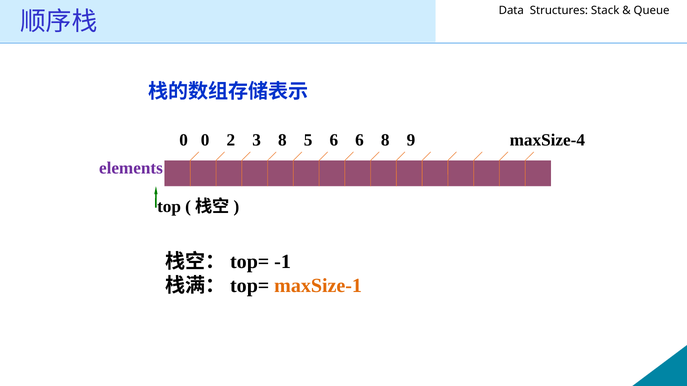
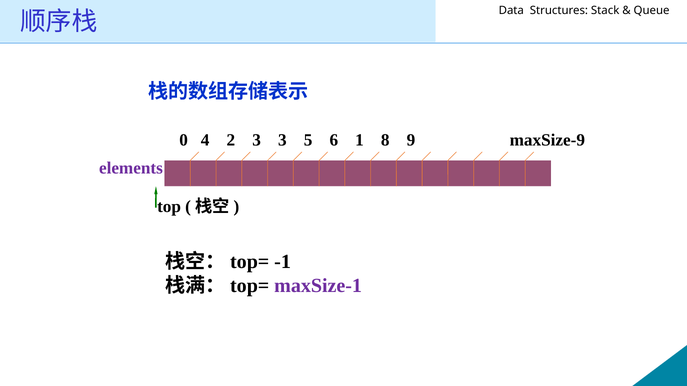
0 0: 0 -> 4 (205, 140)
3 8: 8 -> 3 (282, 140)
6 6: 6 -> 1 (360, 140)
maxSize-4: maxSize-4 -> maxSize-9 (547, 140)
maxSize-1 colour: orange -> purple (318, 286)
